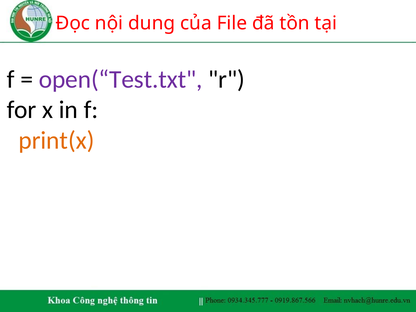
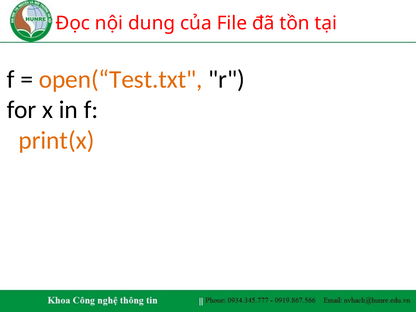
open(“Test.txt colour: purple -> orange (121, 79)
